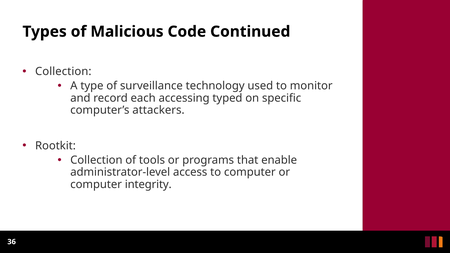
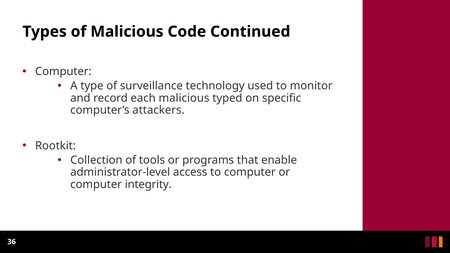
Collection: Collection -> Computer (63, 71)
each accessing: accessing -> malicious (184, 98)
